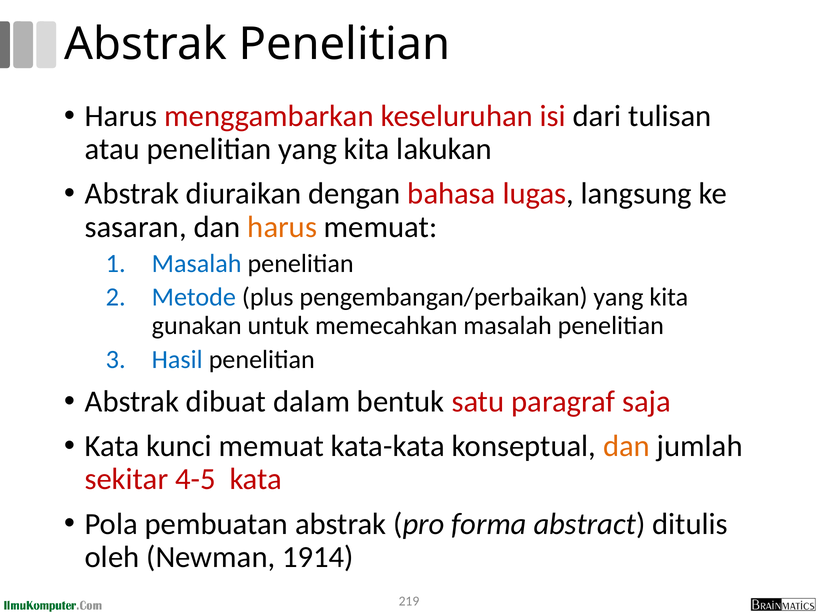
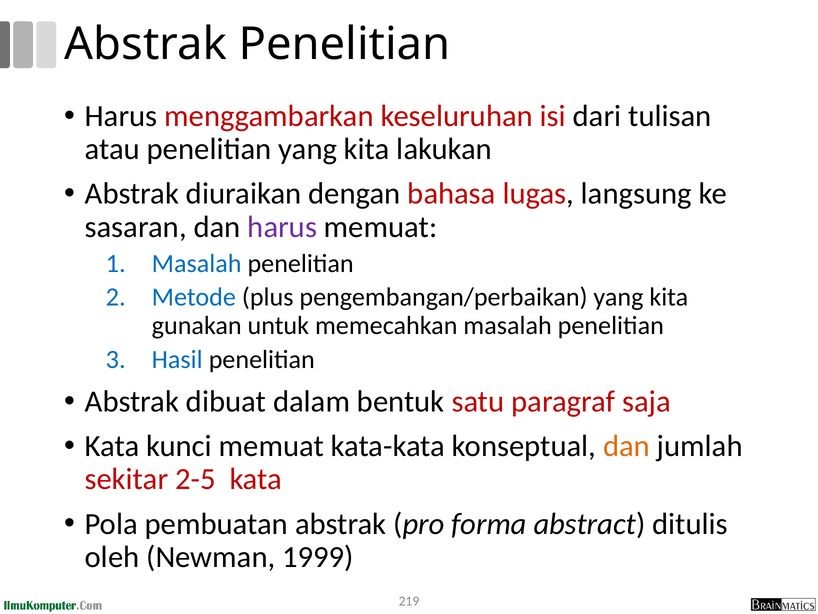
harus colour: orange -> purple (282, 227)
4-5: 4-5 -> 2-5 (195, 479)
1914: 1914 -> 1999 (318, 557)
